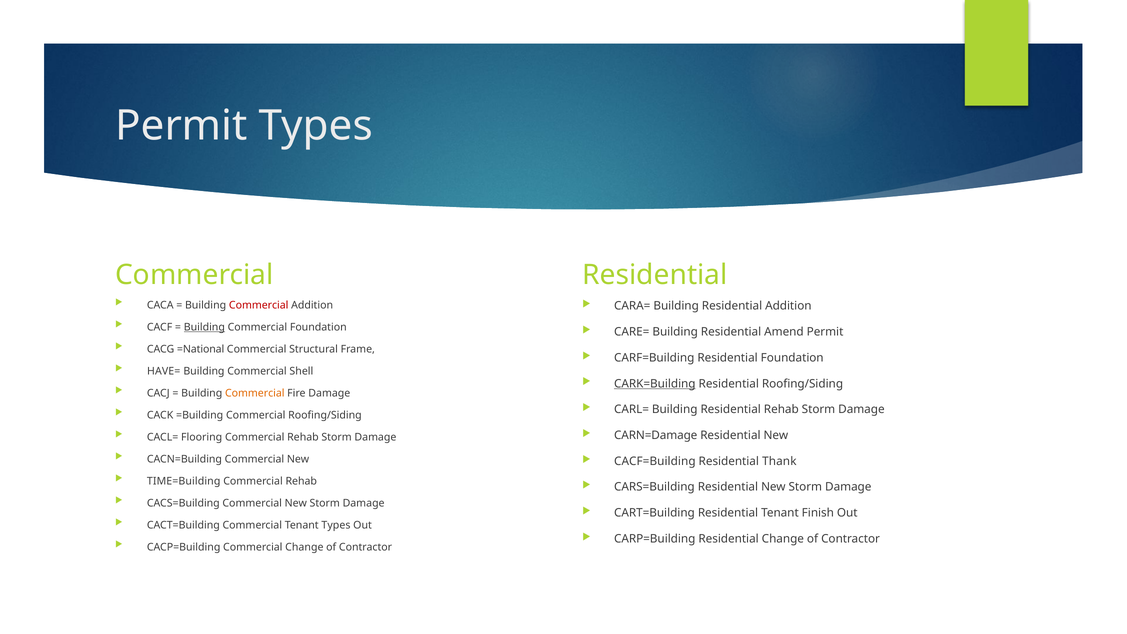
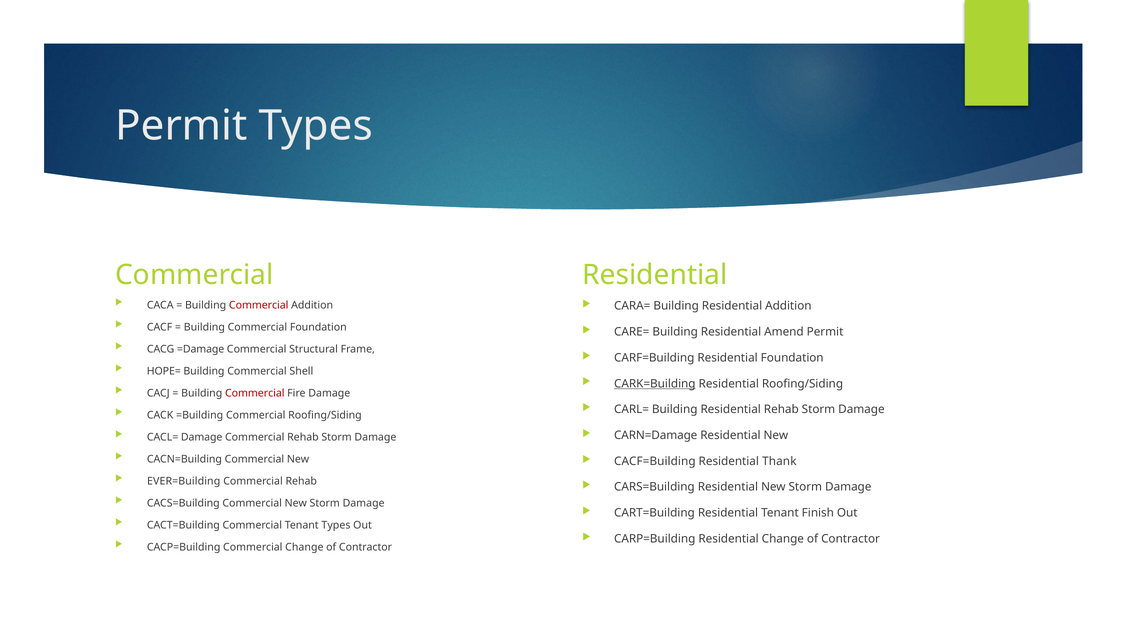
Building underline: present -> none (204, 327)
=National: =National -> =Damage (201, 349)
HAVE=: HAVE= -> HOPE= (164, 371)
Commercial colour: orange -> red (255, 393)
CACL= Flooring: Flooring -> Damage (202, 437)
TIME=Building: TIME=Building -> EVER=Building (184, 481)
